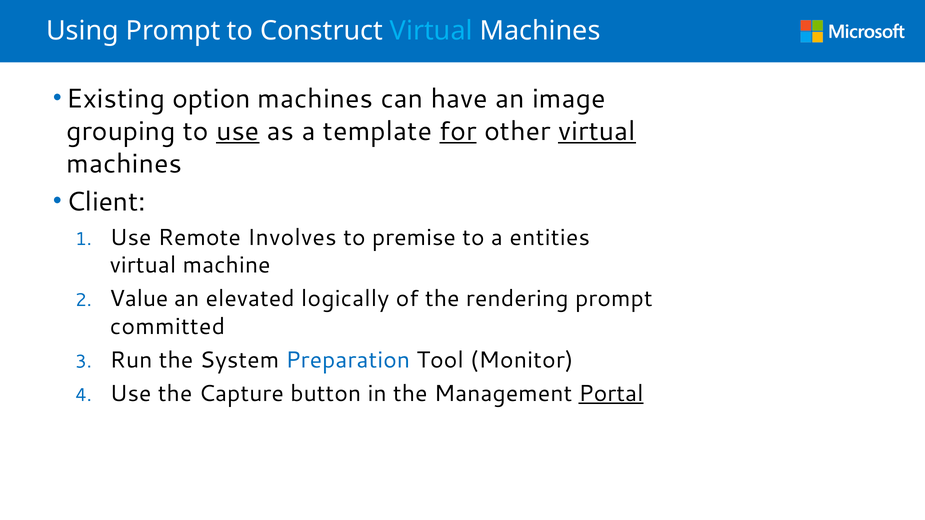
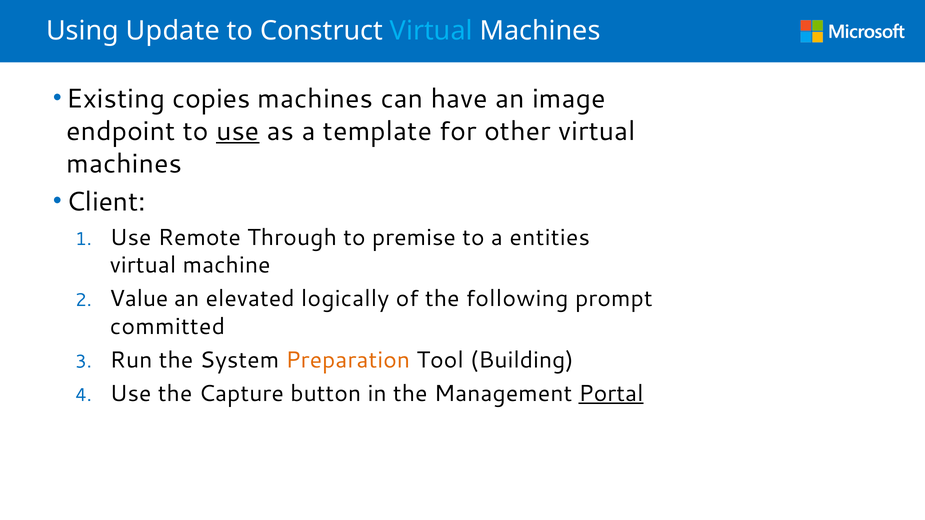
Using Prompt: Prompt -> Update (173, 31)
option: option -> copies (211, 99)
grouping: grouping -> endpoint (121, 131)
for underline: present -> none (458, 131)
virtual underline: present -> none (597, 131)
Involves: Involves -> Through (292, 238)
rendering: rendering -> following (517, 299)
Preparation colour: blue -> orange (348, 360)
Monitor: Monitor -> Building (522, 360)
